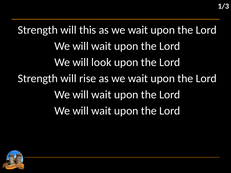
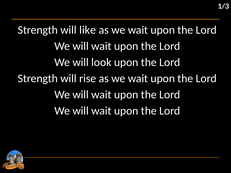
this: this -> like (88, 30)
